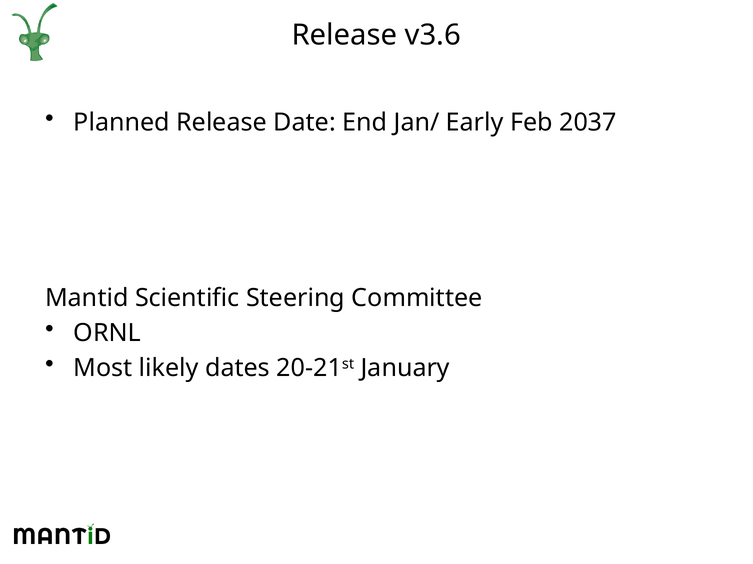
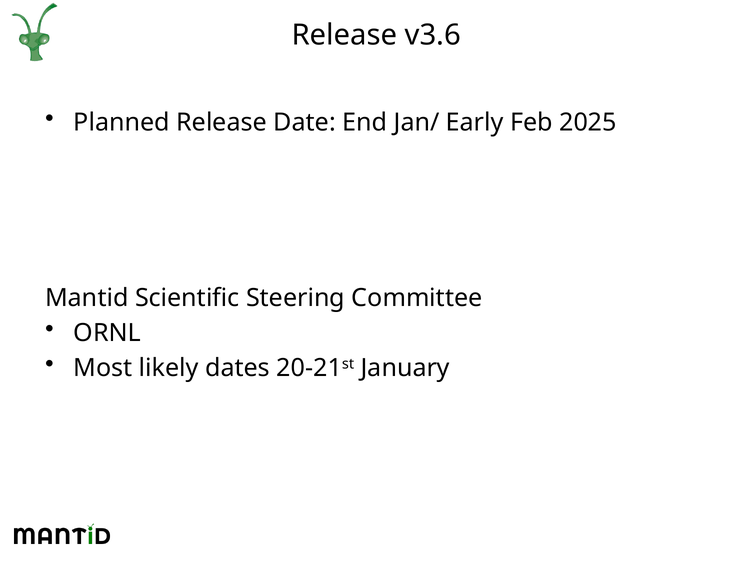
2037: 2037 -> 2025 (588, 123)
